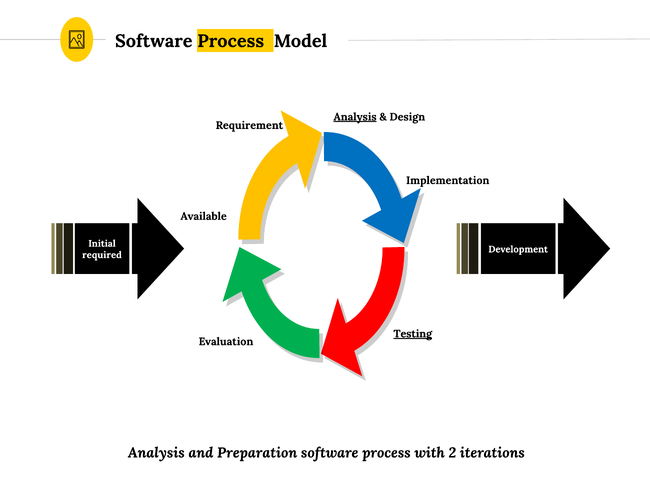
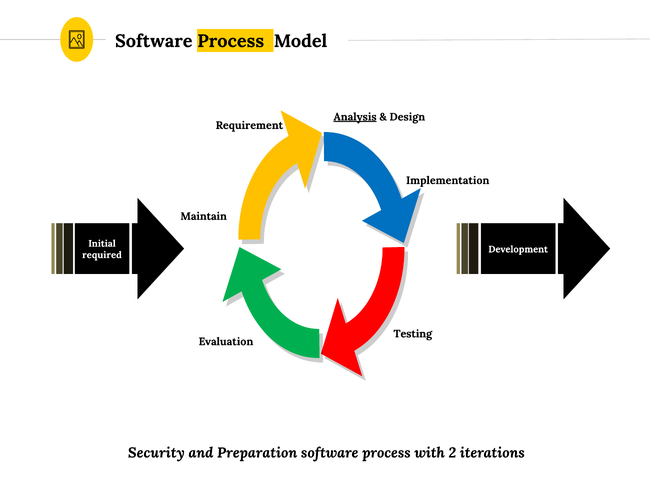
Available: Available -> Maintain (204, 217)
Testing underline: present -> none (413, 334)
Analysis: Analysis -> Security (156, 453)
